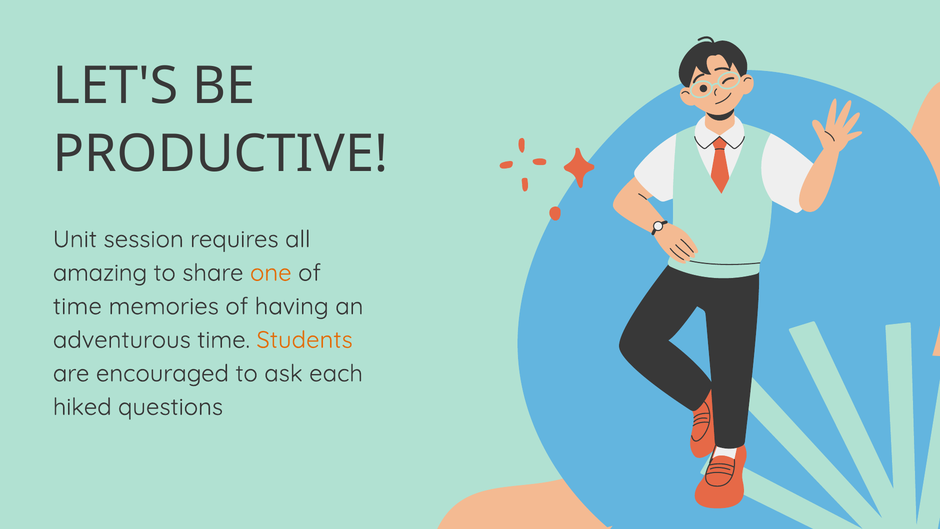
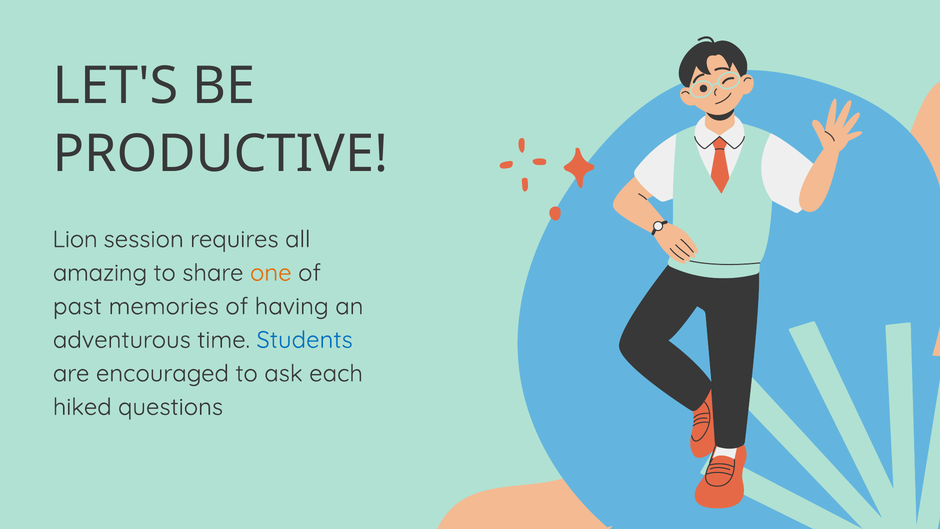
Unit: Unit -> Lion (75, 239)
time: time -> past (77, 306)
Students colour: orange -> blue (305, 340)
